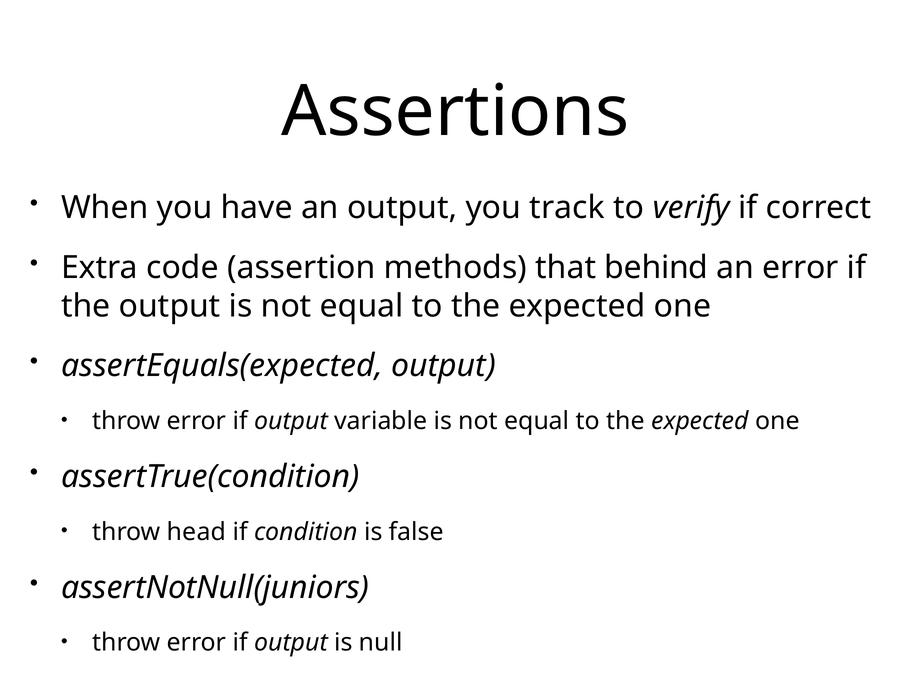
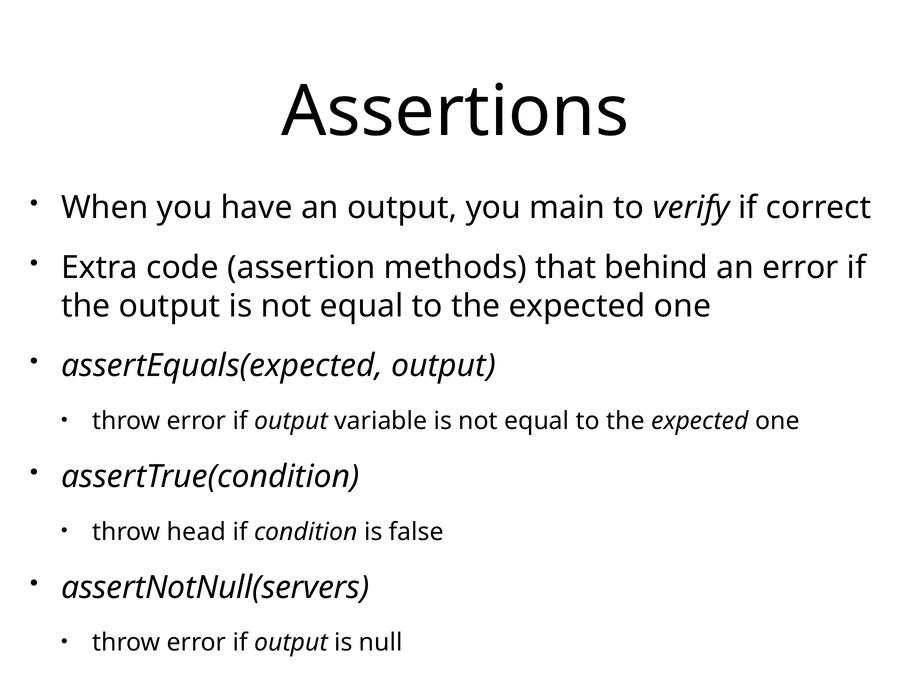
track: track -> main (567, 208)
assertNotNull(juniors: assertNotNull(juniors -> assertNotNull(servers (215, 588)
